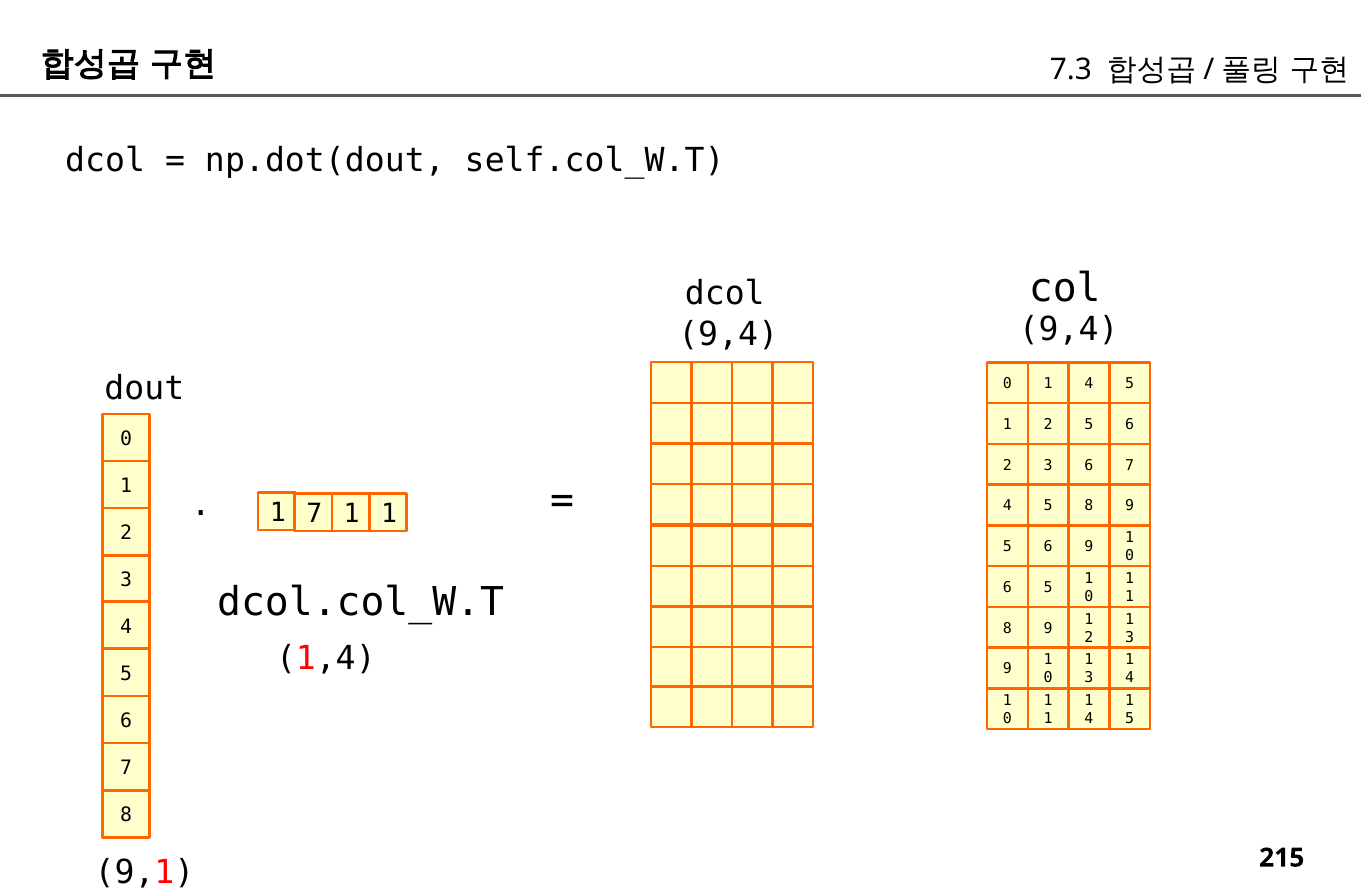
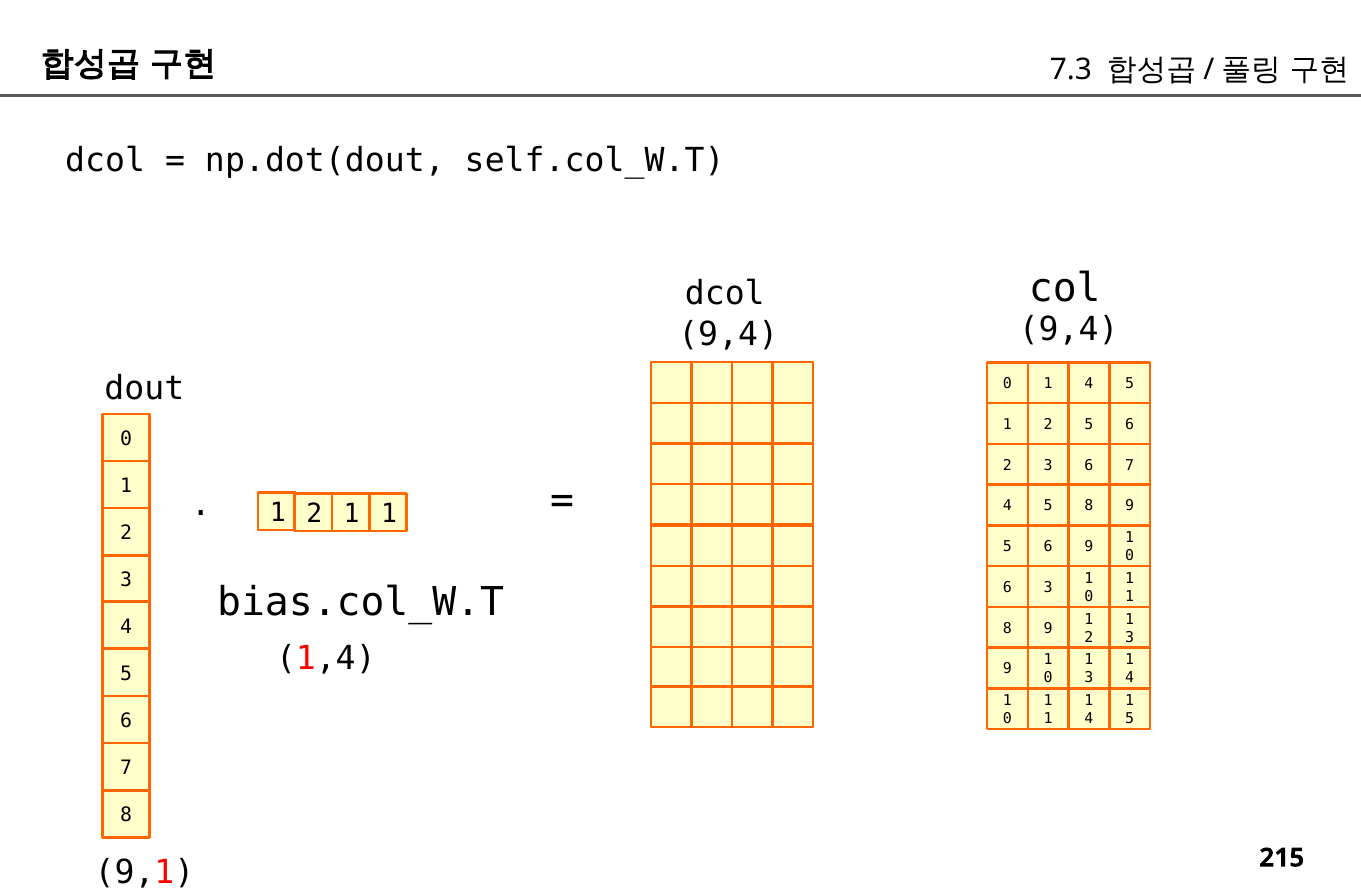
7: 7 -> 2 (314, 514)
5: 5 -> 3 (1048, 587)
dcol.col_W.T: dcol.col_W.T -> bias.col_W.T (361, 602)
